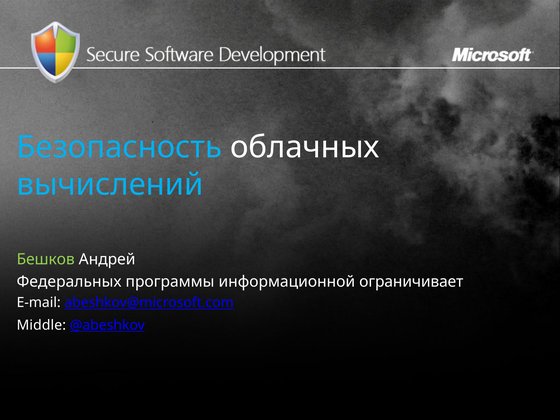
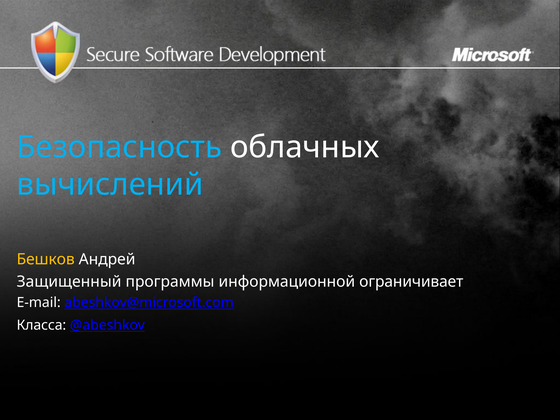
Бешков colour: light green -> yellow (46, 259)
Федеральных: Федеральных -> Защищенный (69, 282)
Middle: Middle -> Класса (41, 325)
